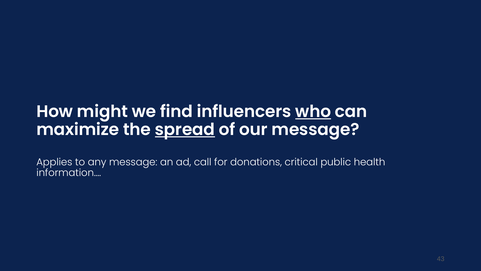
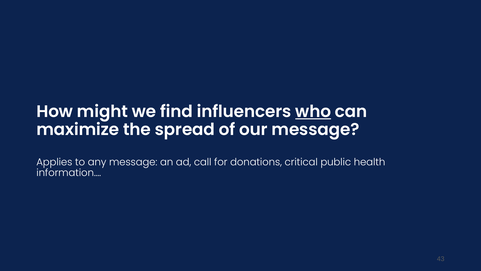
spread underline: present -> none (185, 129)
